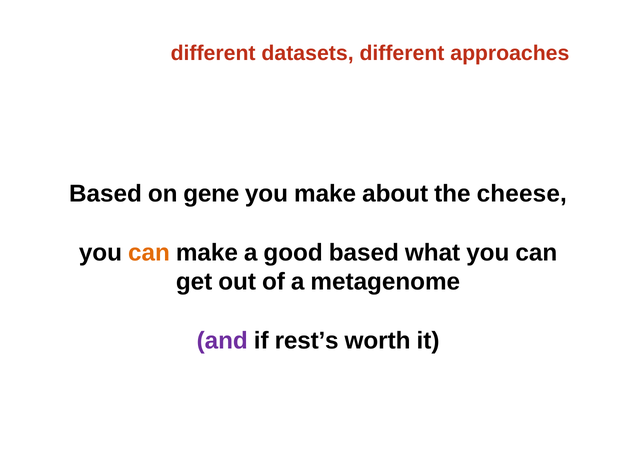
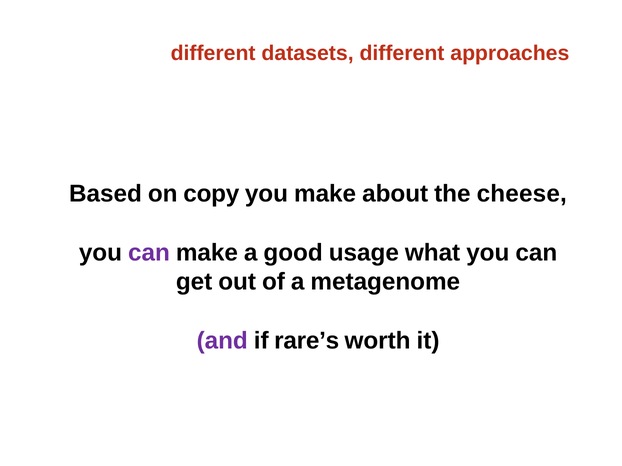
gene: gene -> copy (211, 194)
can colour: orange -> purple (149, 253)
good based: based -> usage (364, 253)
rest’s: rest’s -> rare’s (307, 341)
